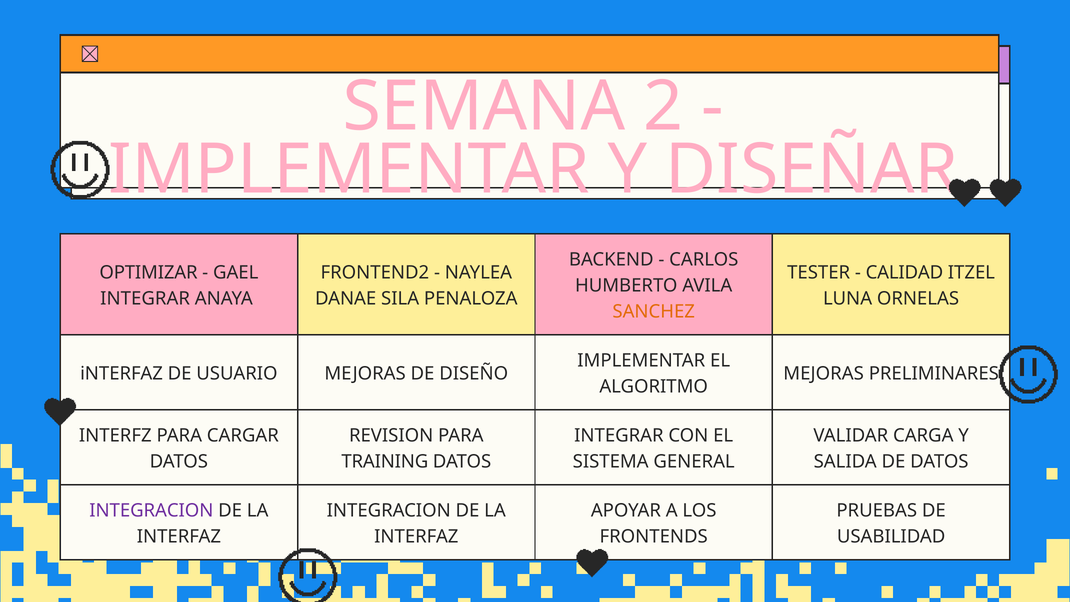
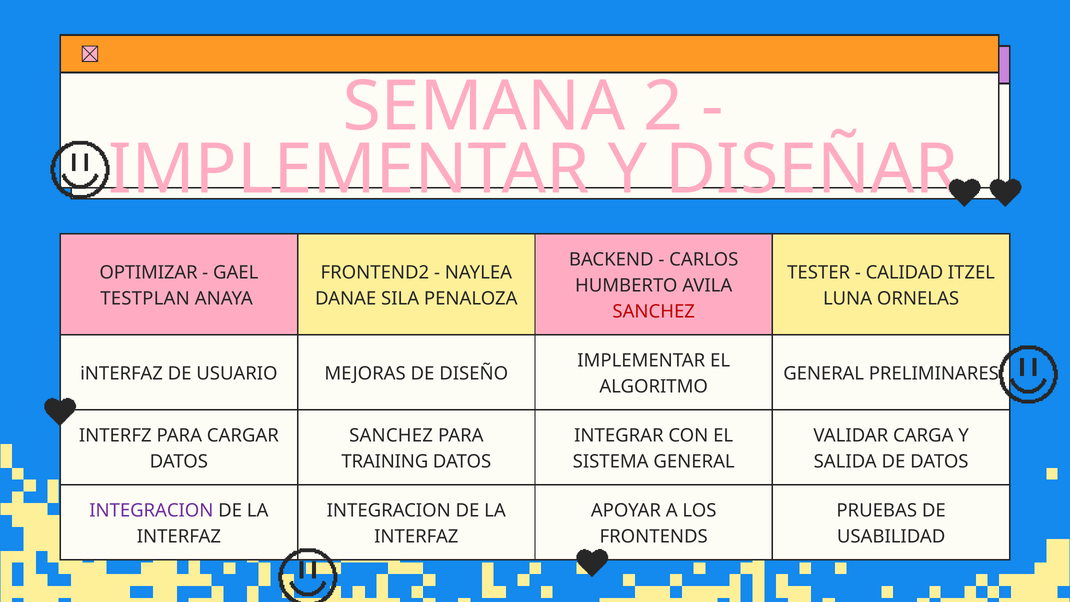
INTEGRAR: INTEGRAR -> TESTPLAN (145, 299)
SANCHEZ colour: orange -> red (654, 312)
MEJORAS: MEJORAS -> GENERAL (824, 374)
REVISION: REVISION -> SANCHEZ (391, 436)
